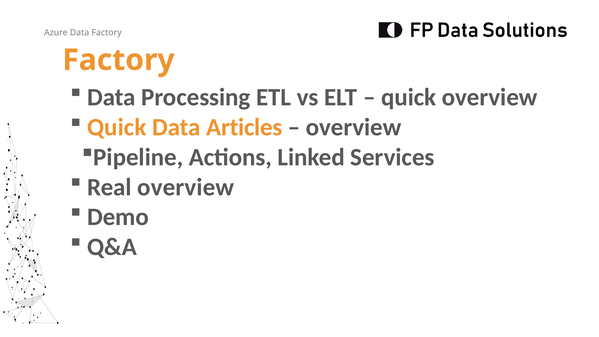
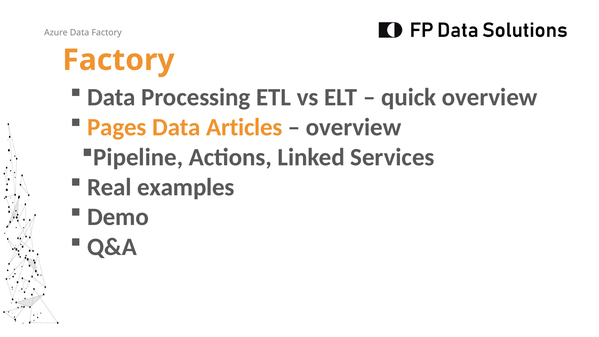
Quick: Quick -> Pages (117, 127)
Real overview: overview -> examples (186, 187)
